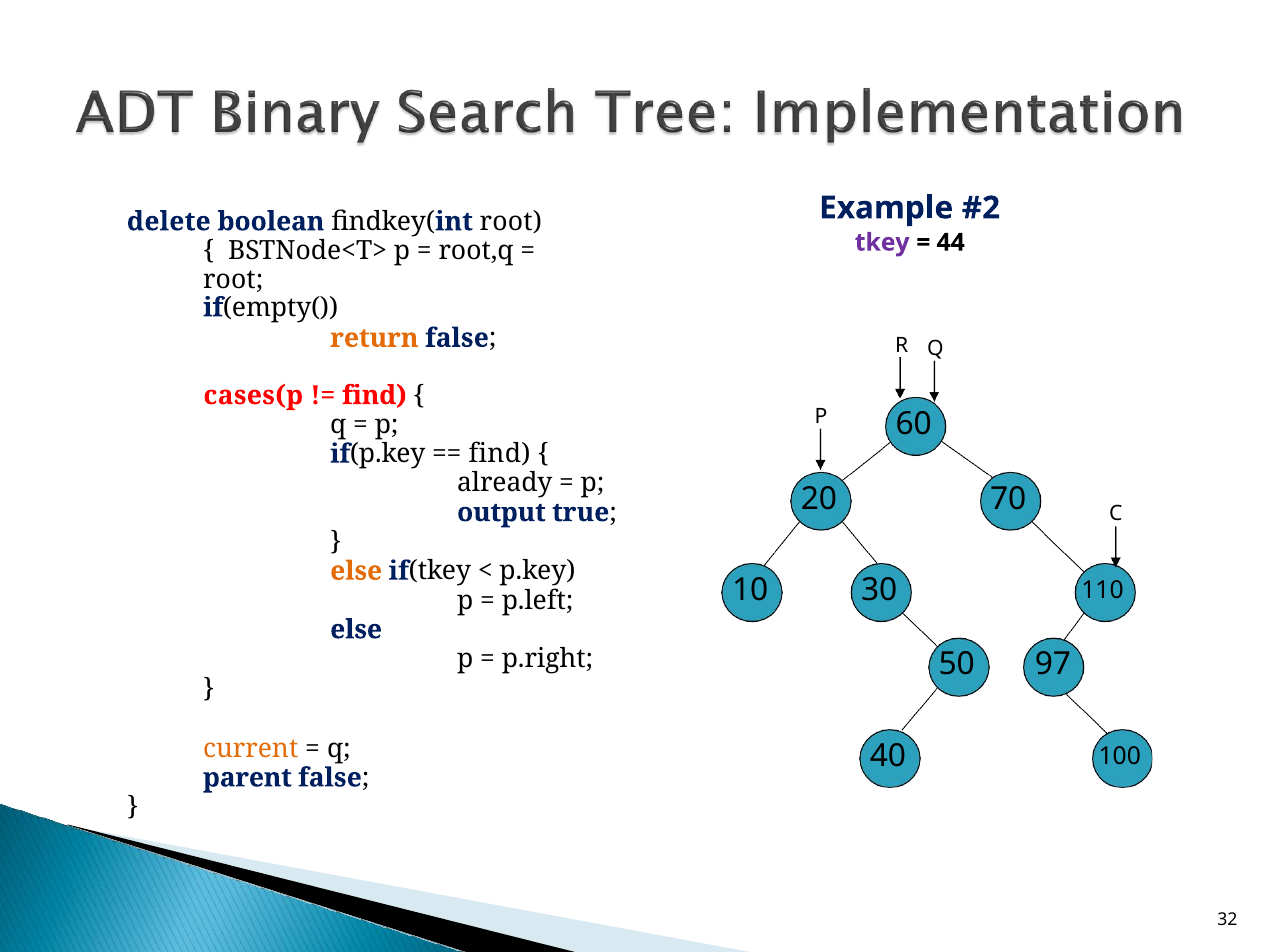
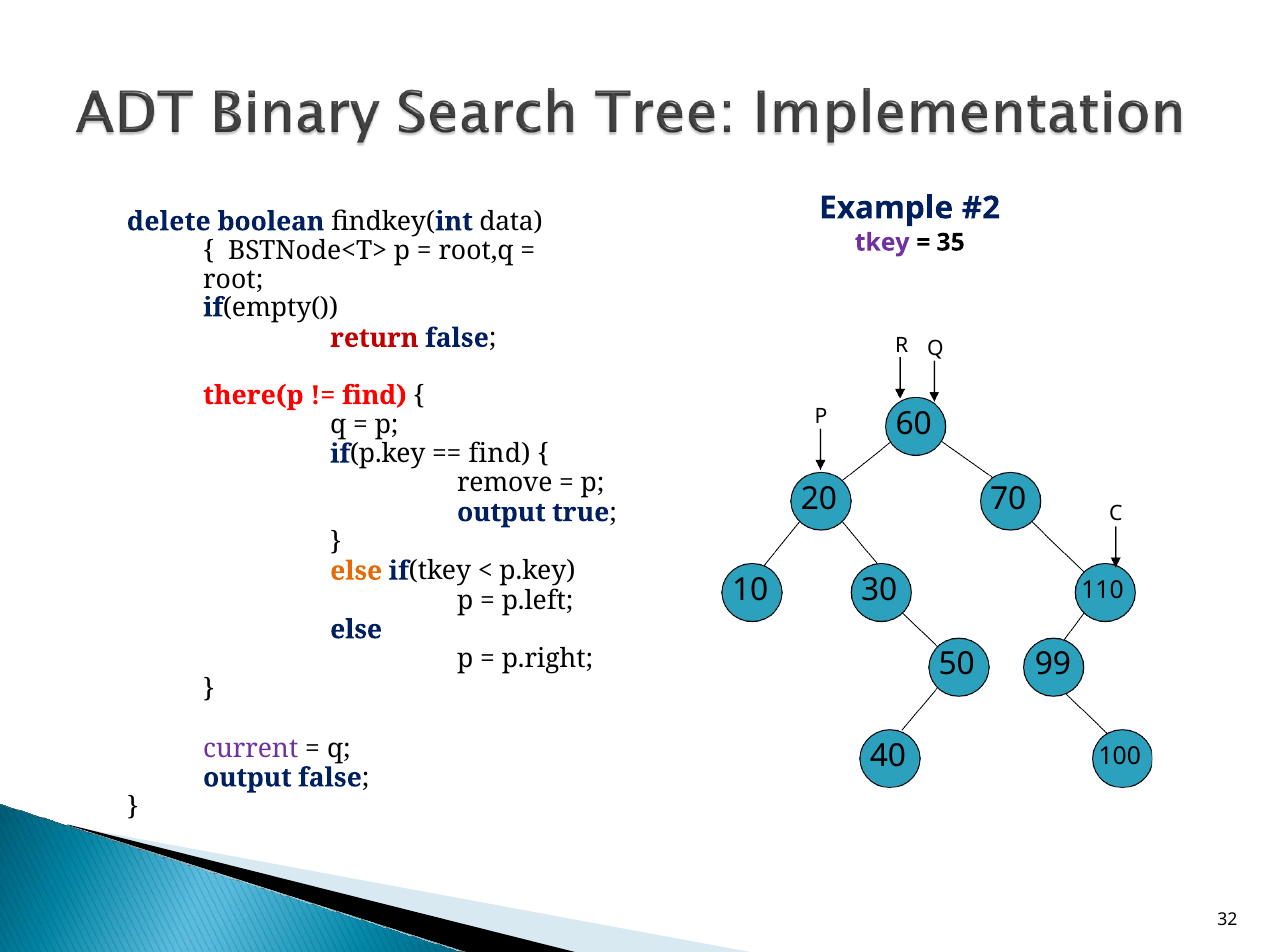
findkey(int root: root -> data (511, 222)
44: 44 -> 35 (951, 243)
return colour: orange -> red (374, 338)
cases(p: cases(p -> there(p (253, 396)
already: already -> remove (505, 483)
97: 97 -> 99 (1053, 665)
current colour: orange -> purple (251, 749)
parent: parent -> output (247, 778)
